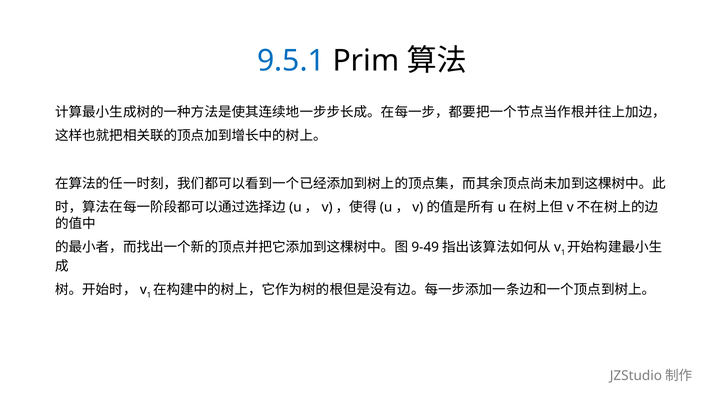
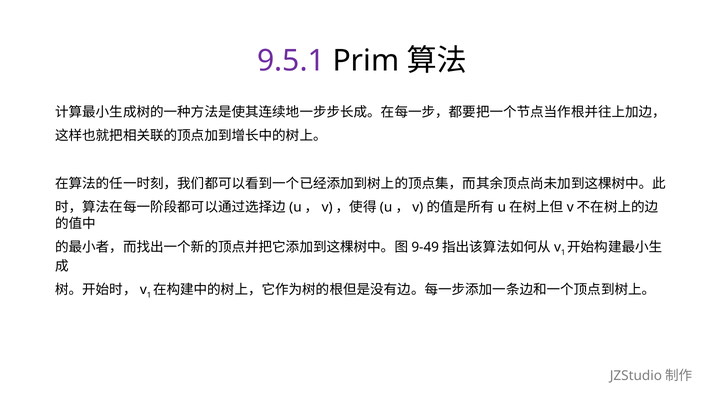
9.5.1 colour: blue -> purple (291, 61)
